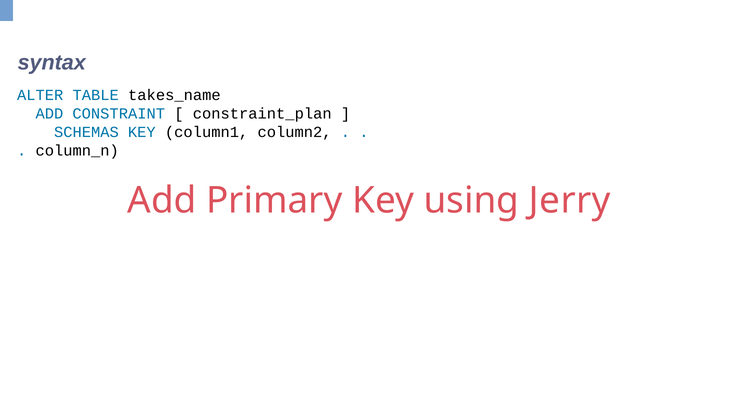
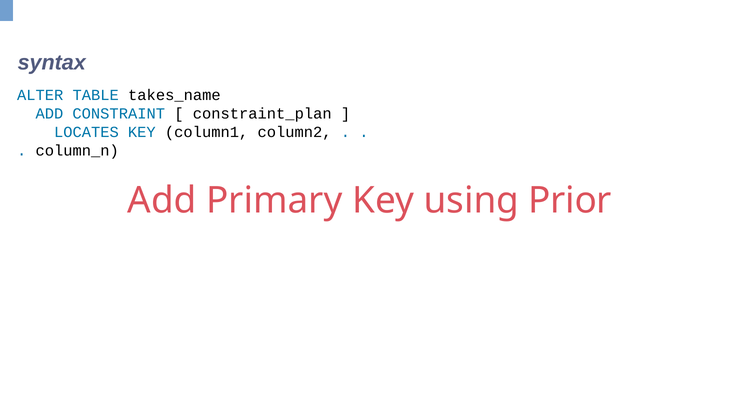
SCHEMAS: SCHEMAS -> LOCATES (86, 132)
Jerry: Jerry -> Prior (570, 200)
